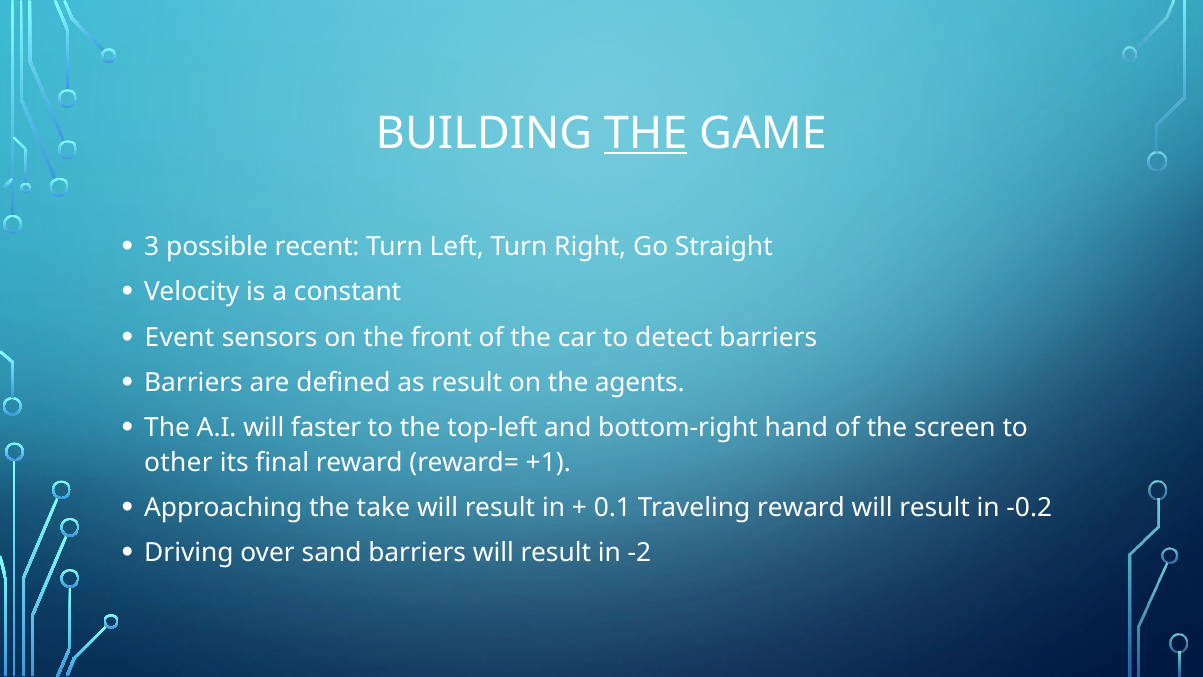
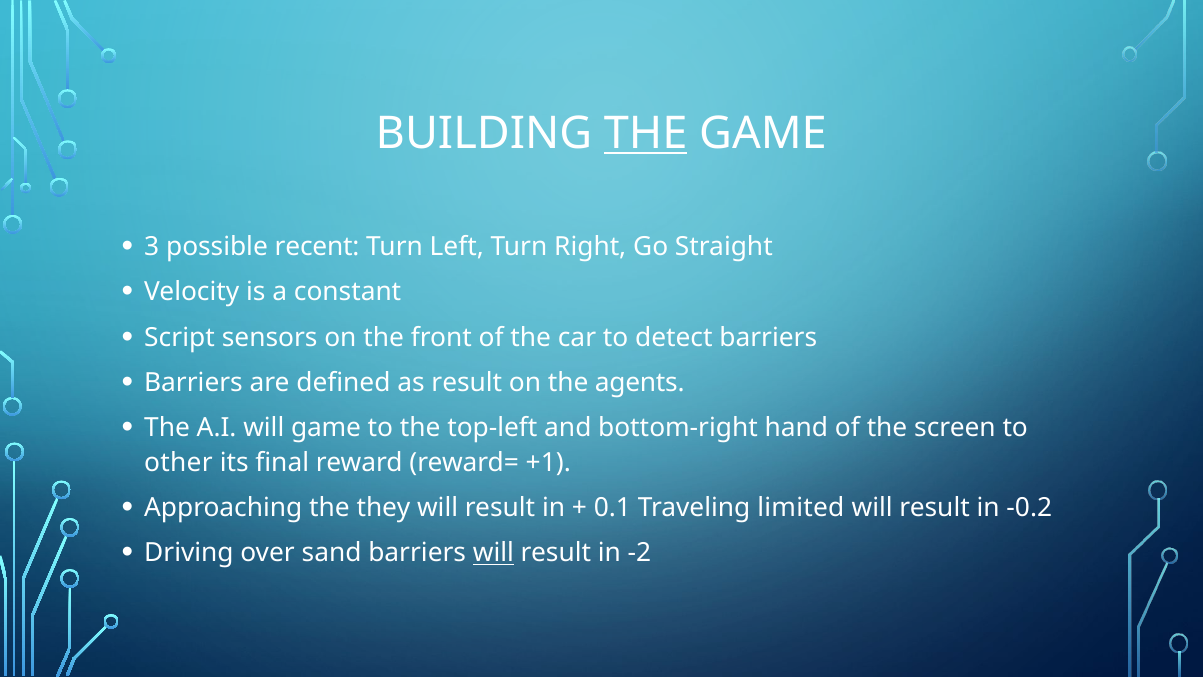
Event: Event -> Script (180, 337)
will faster: faster -> game (326, 428)
take: take -> they (384, 508)
Traveling reward: reward -> limited (801, 508)
will underline: none -> present (493, 553)
